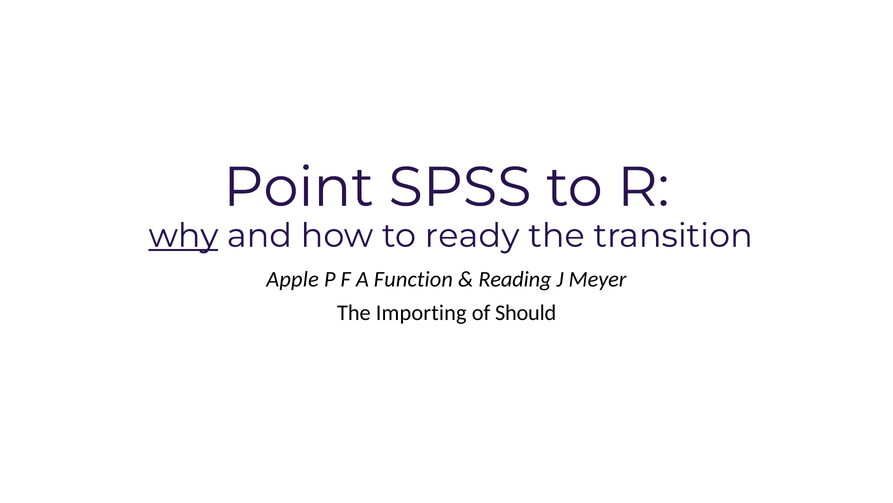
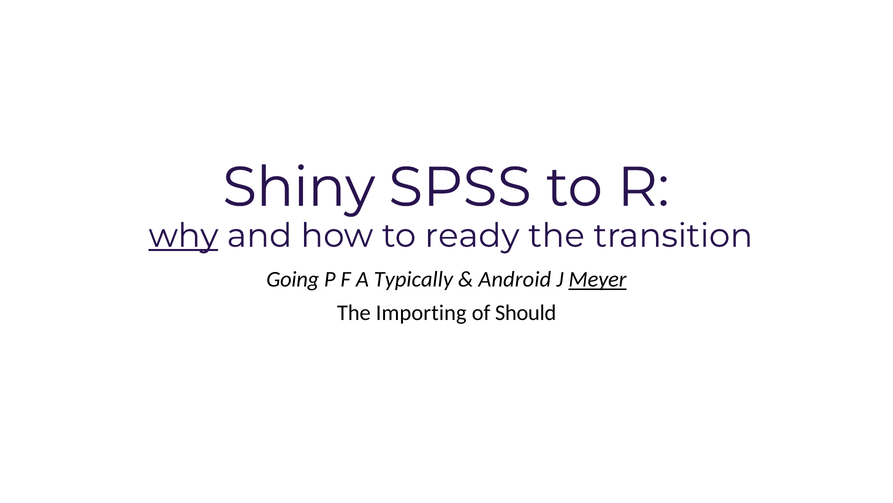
Point: Point -> Shiny (299, 187)
Apple: Apple -> Going (293, 279)
Function: Function -> Typically (413, 279)
Reading: Reading -> Android (515, 279)
Meyer underline: none -> present (598, 279)
